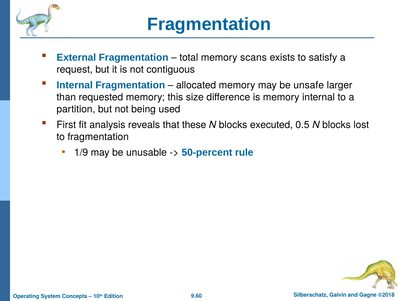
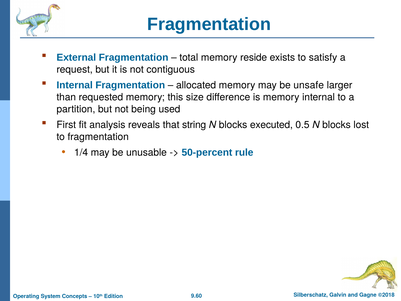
scans: scans -> reside (254, 58)
these: these -> string (194, 125)
1/9: 1/9 -> 1/4 (81, 152)
